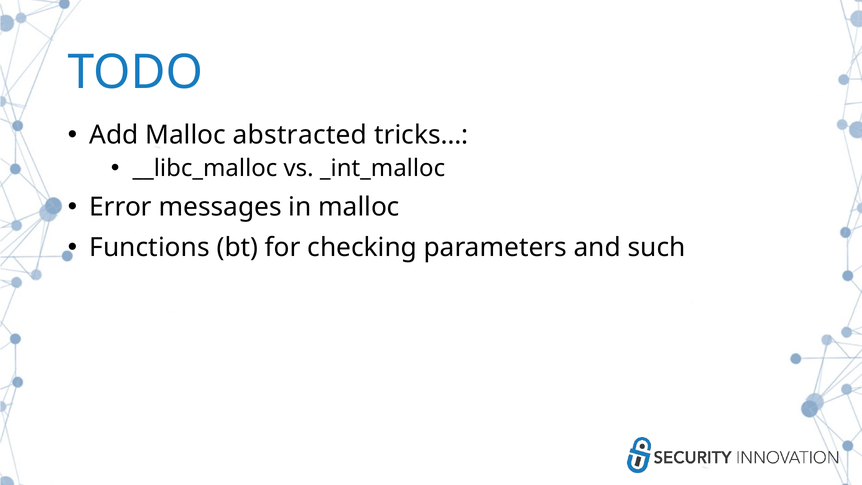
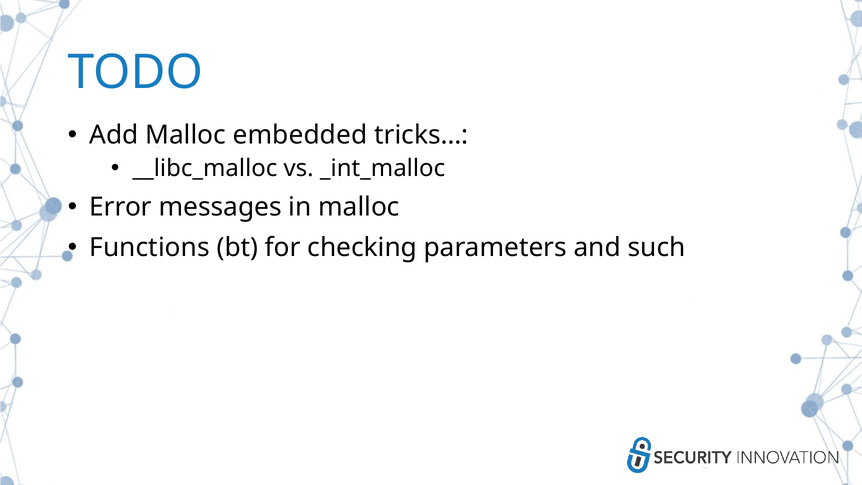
abstracted: abstracted -> embedded (300, 135)
